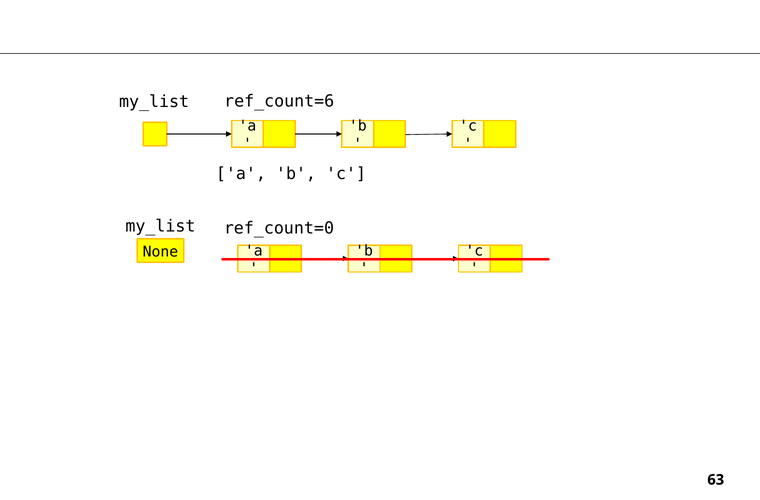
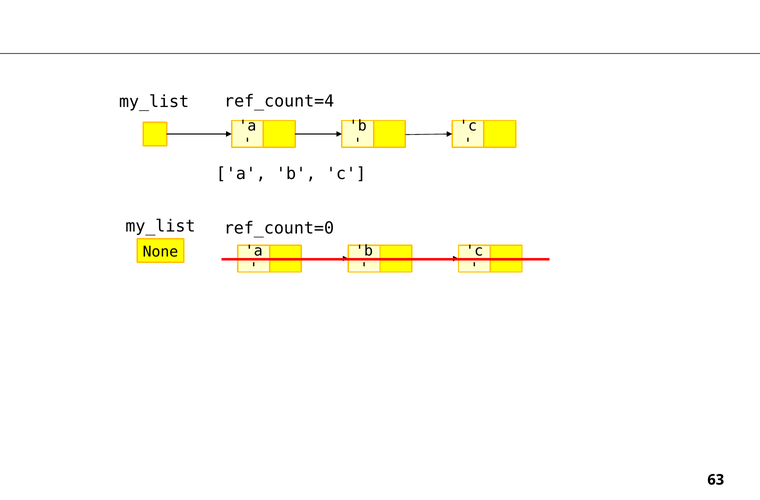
ref_count=6: ref_count=6 -> ref_count=4 (279, 101)
